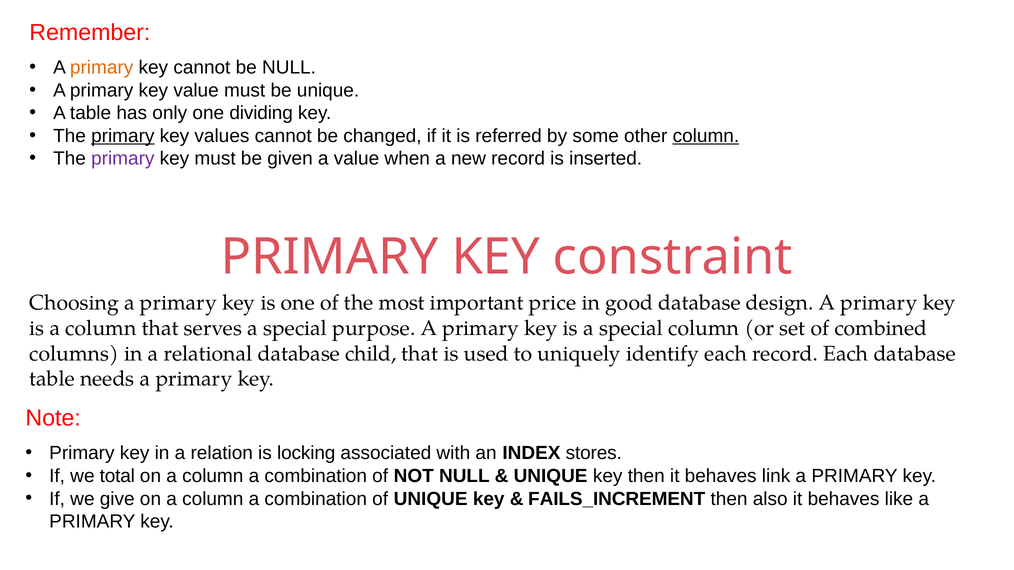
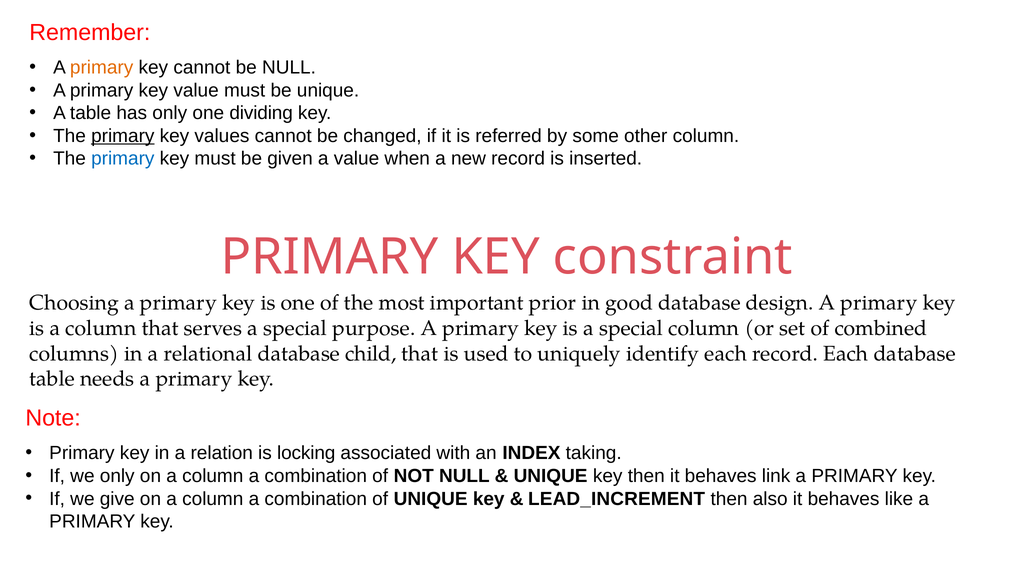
column underline: present -> none (706, 136)
primary colour: purple -> blue (123, 159)
price: price -> prior (553, 303)
stores: stores -> taking (594, 453)
we total: total -> only (117, 476)
FAILS_INCREMENT: FAILS_INCREMENT -> LEAD_INCREMENT (617, 499)
